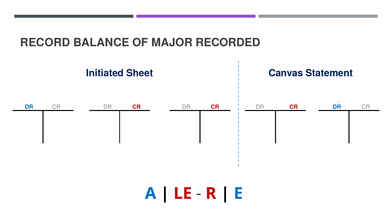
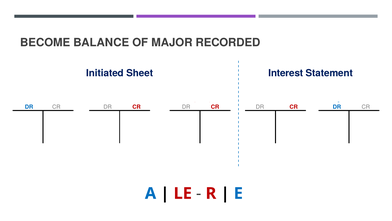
RECORD: RECORD -> BECOME (45, 42)
Canvas: Canvas -> Interest (286, 73)
